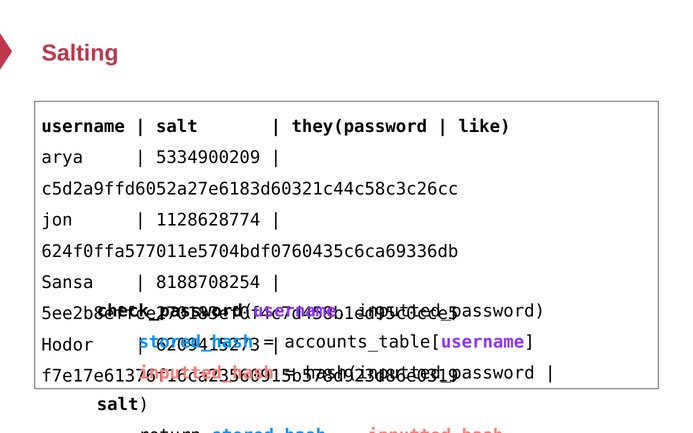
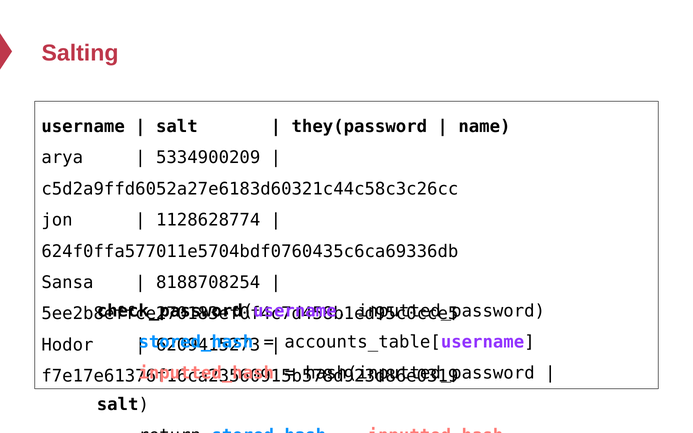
like: like -> name (484, 127)
